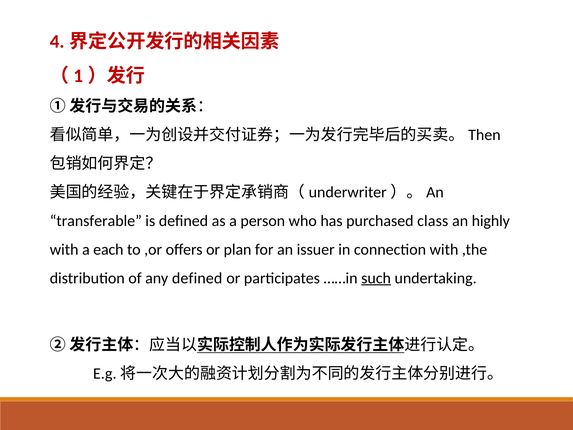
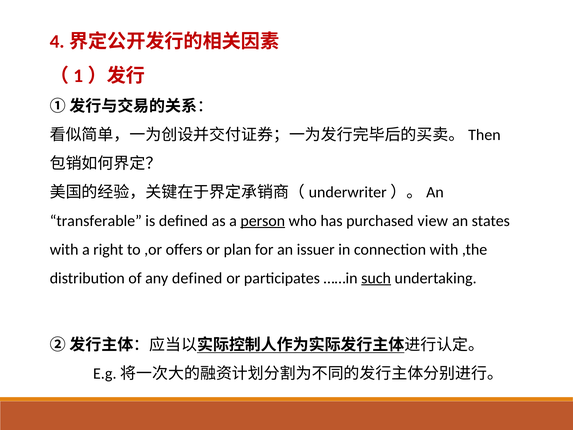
person underline: none -> present (263, 221)
class: class -> view (433, 221)
highly: highly -> states (491, 221)
each: each -> right (108, 249)
